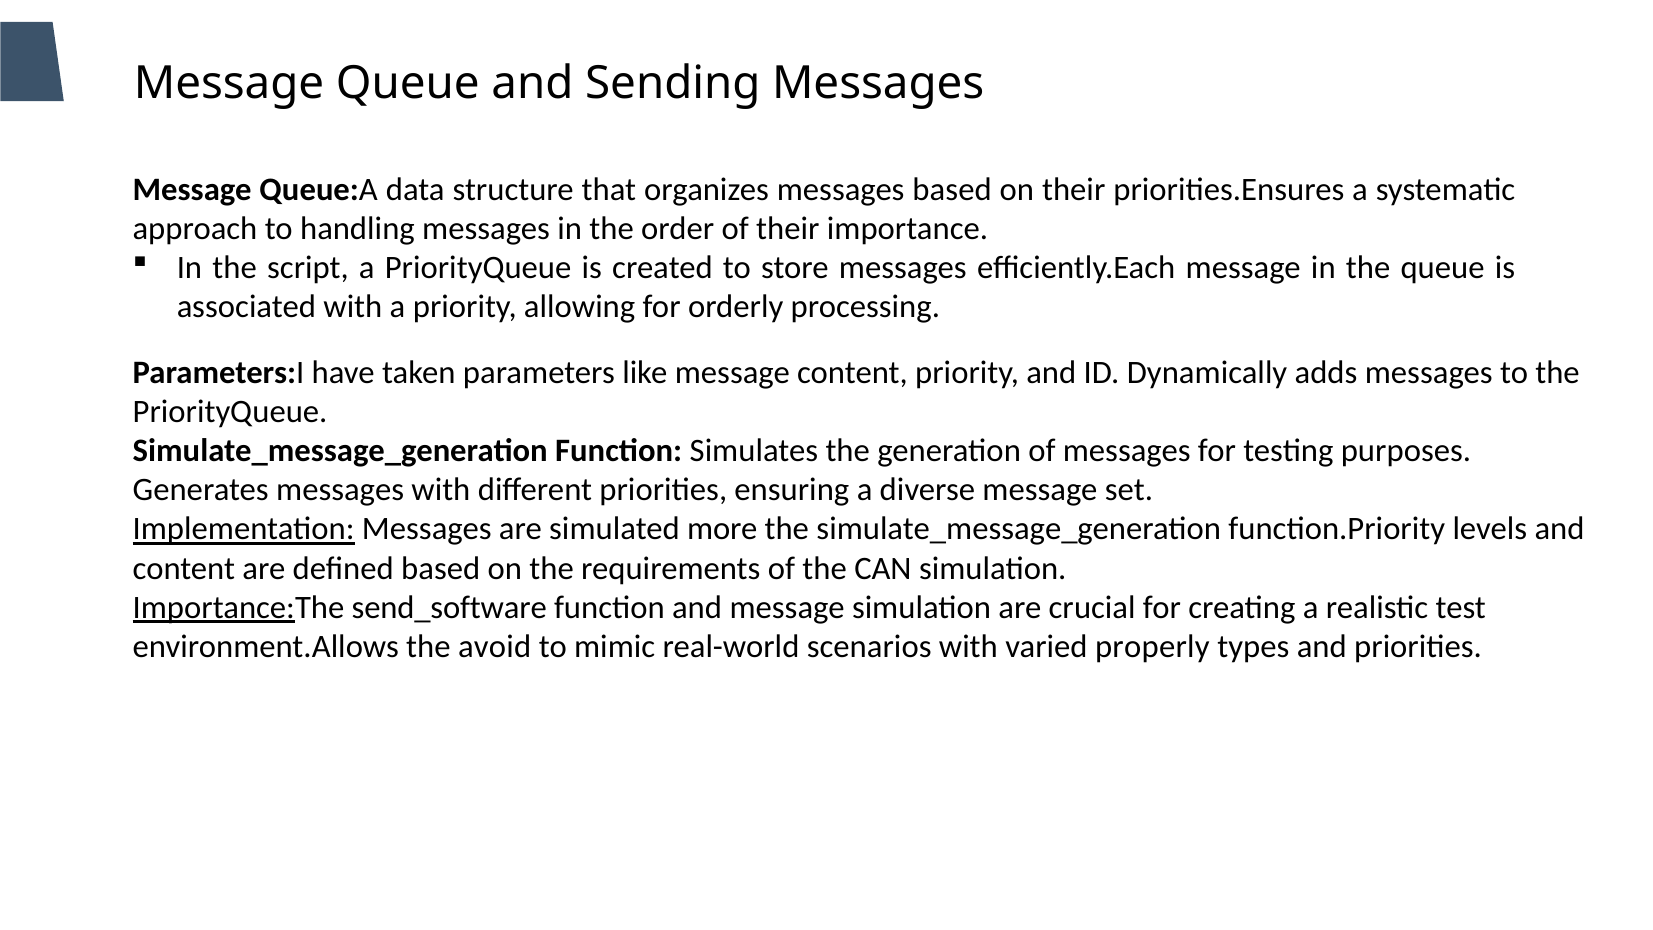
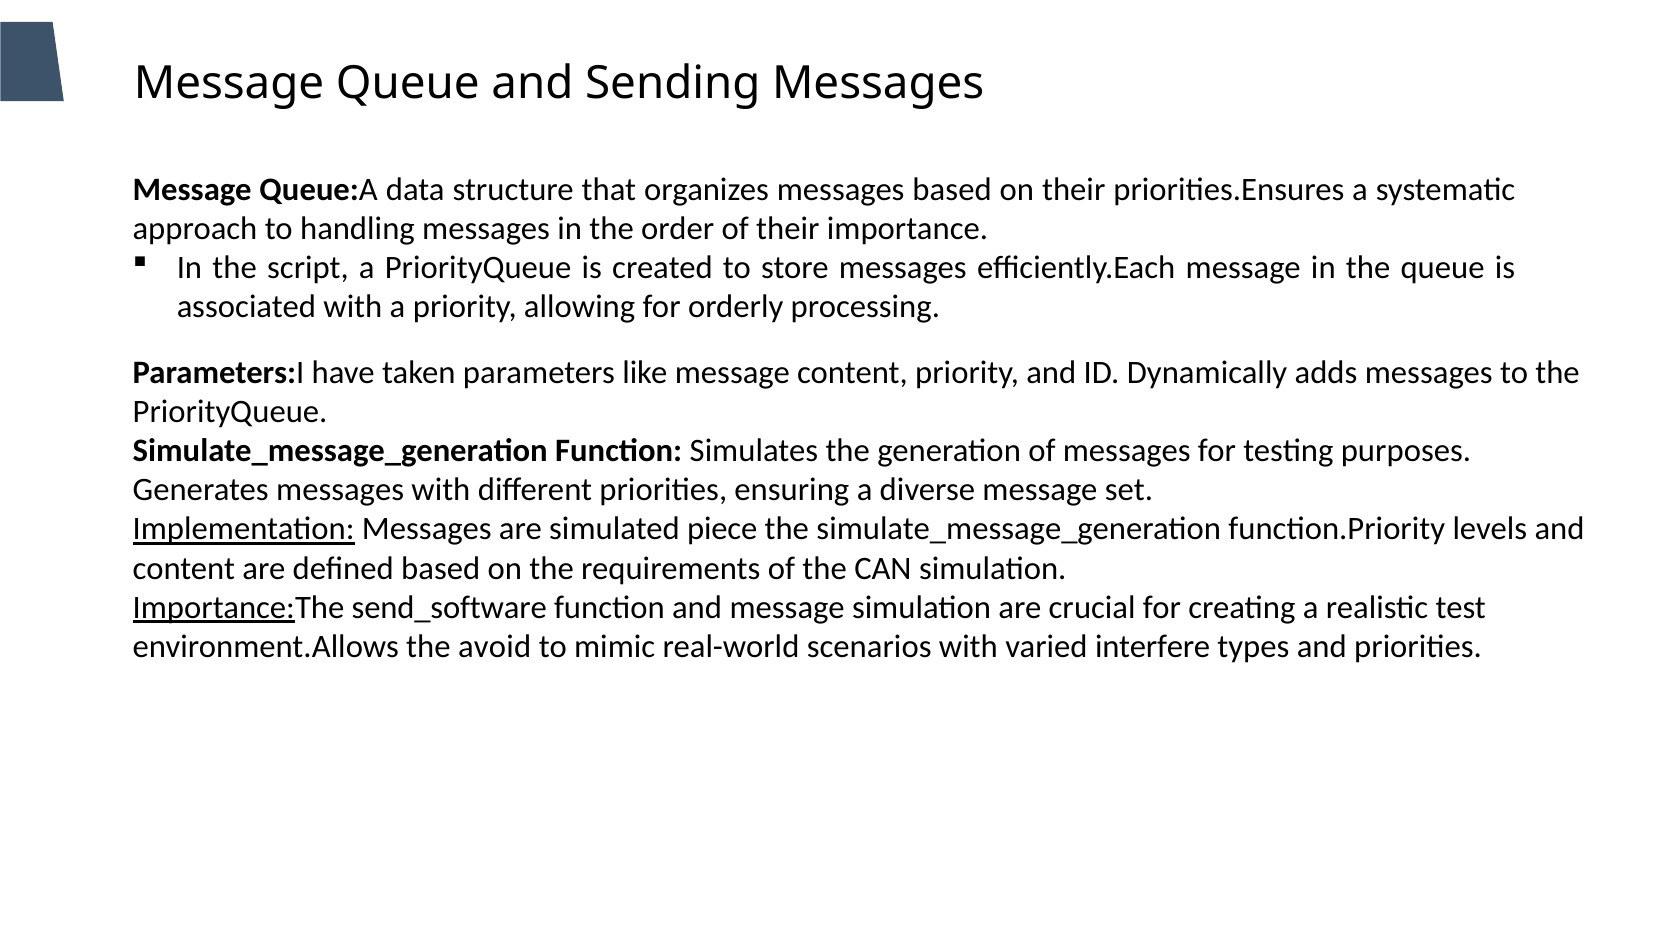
more: more -> piece (722, 529)
properly: properly -> interfere (1153, 647)
